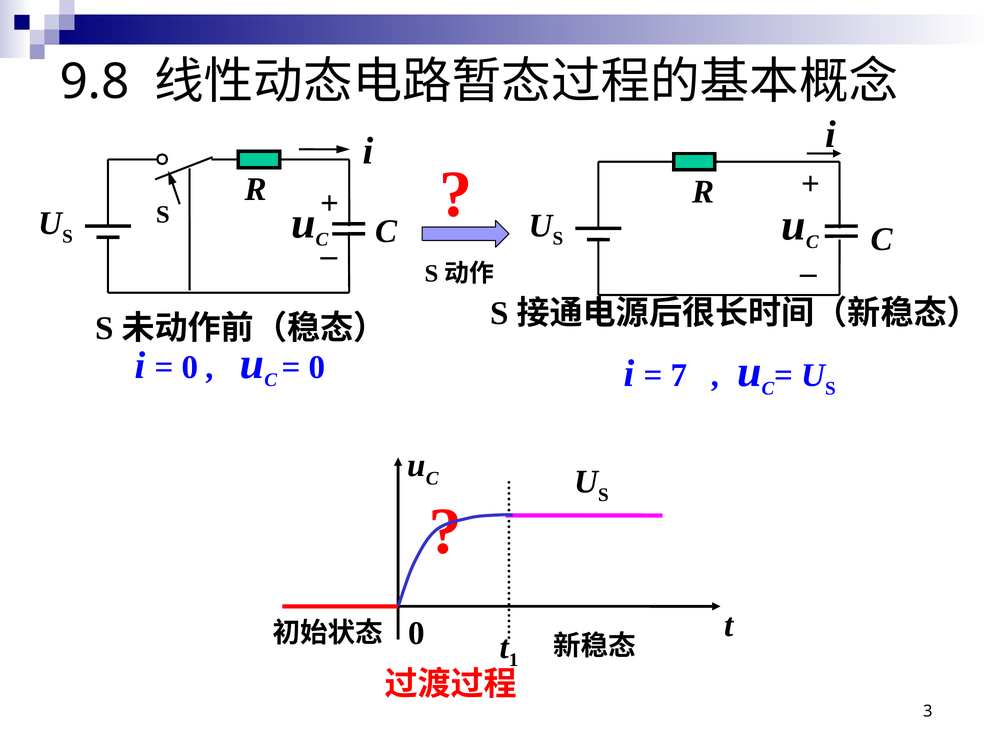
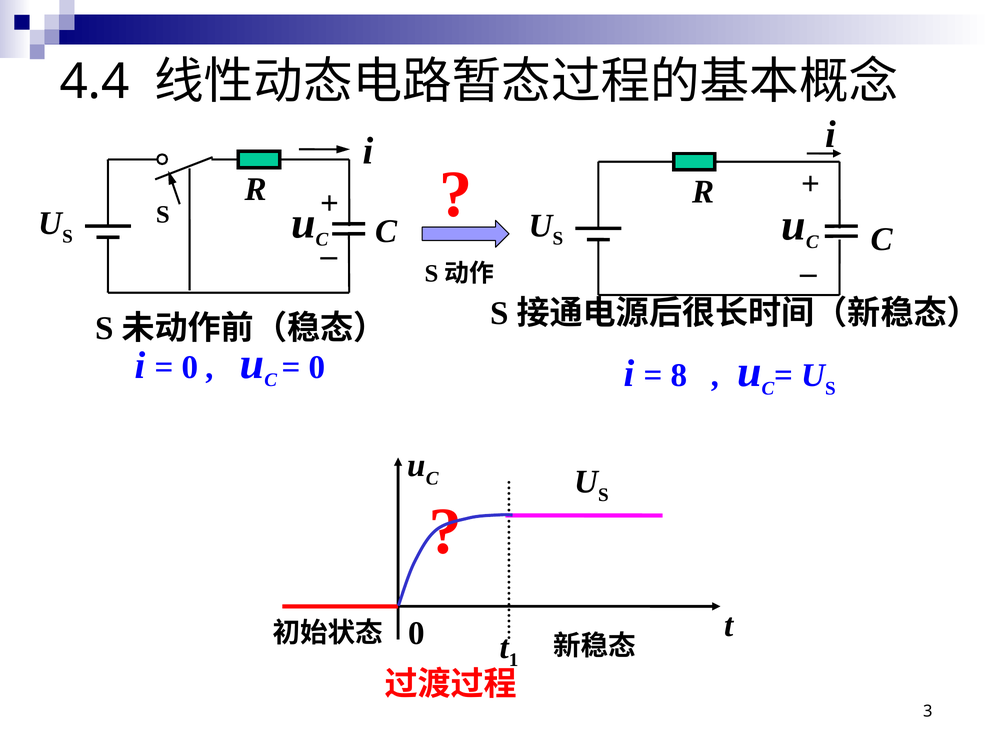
9.8: 9.8 -> 4.4 (95, 82)
7: 7 -> 8 (679, 376)
